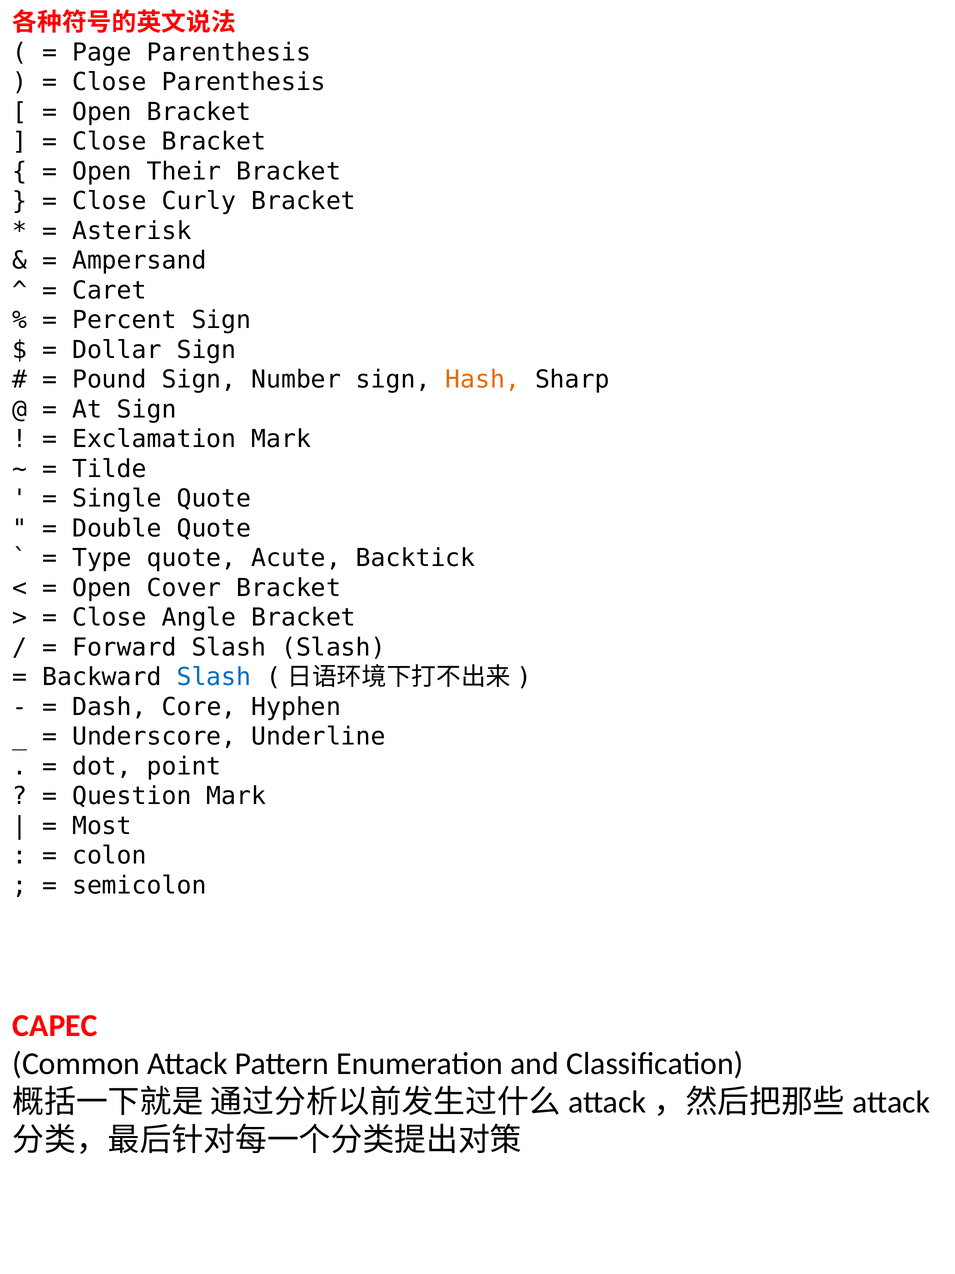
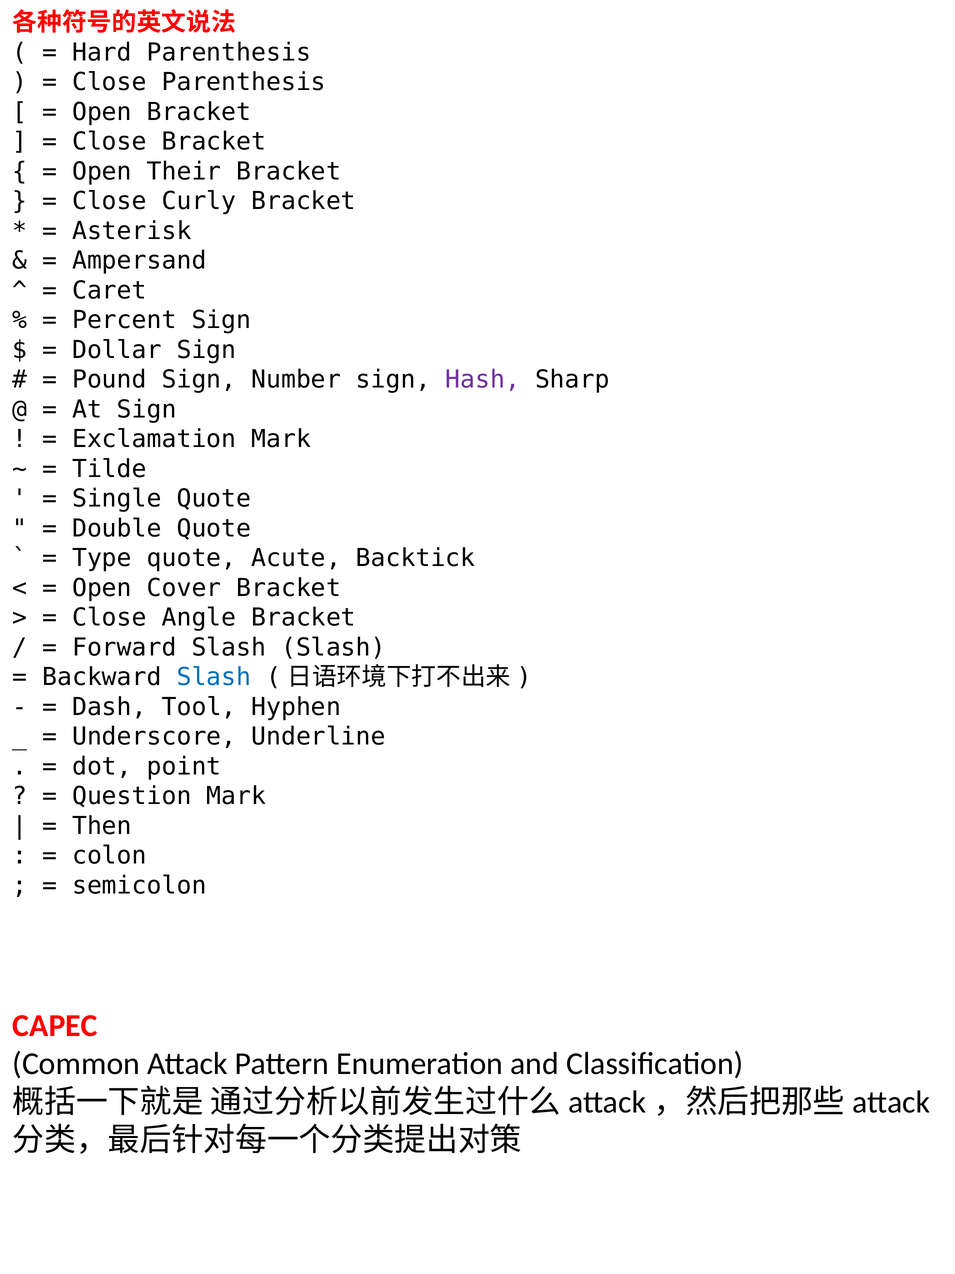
Page: Page -> Hard (102, 53)
Hash colour: orange -> purple (483, 380)
Core: Core -> Tool (199, 707)
Most: Most -> Then (102, 825)
